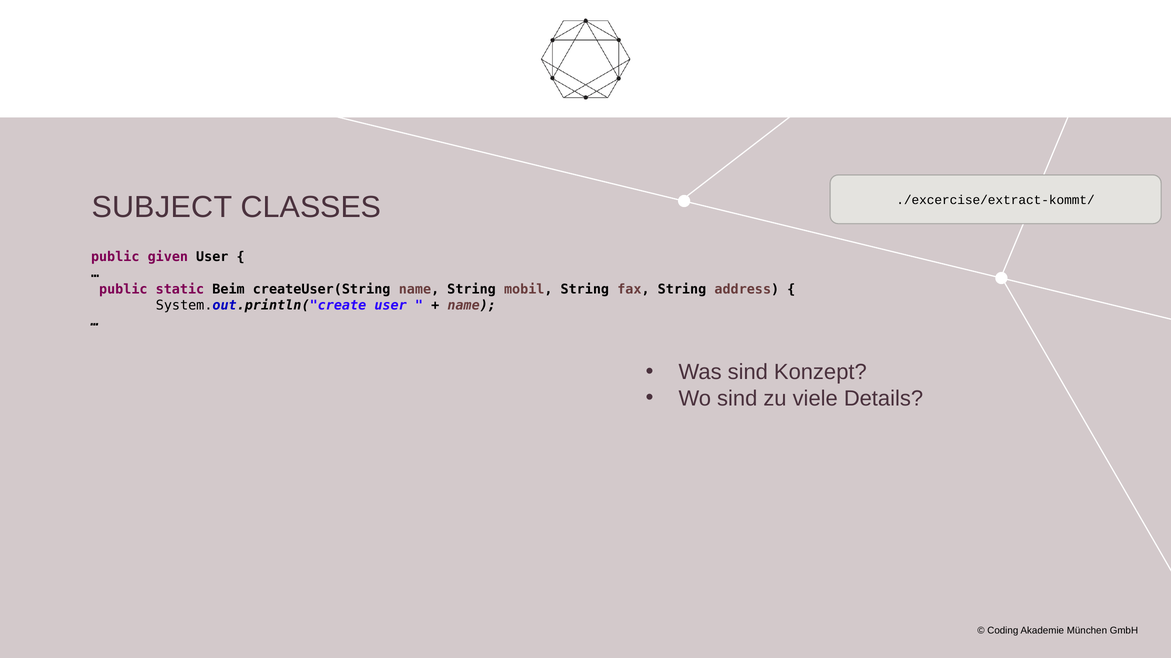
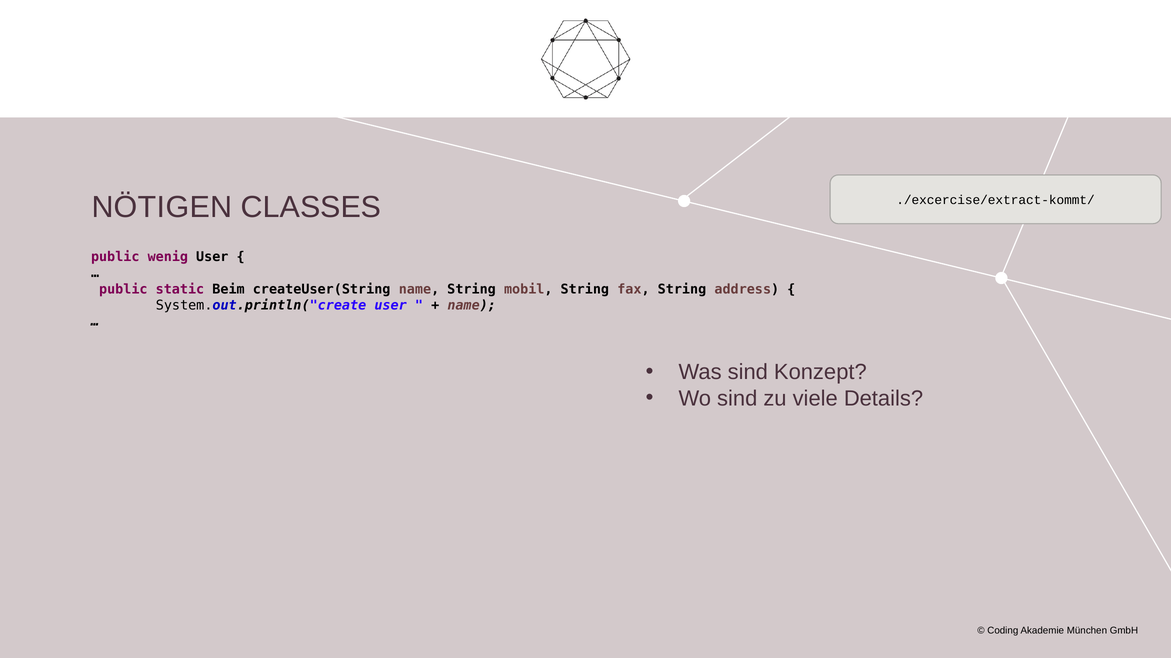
SUBJECT: SUBJECT -> NÖTIGEN (162, 207)
given: given -> wenig (168, 257)
